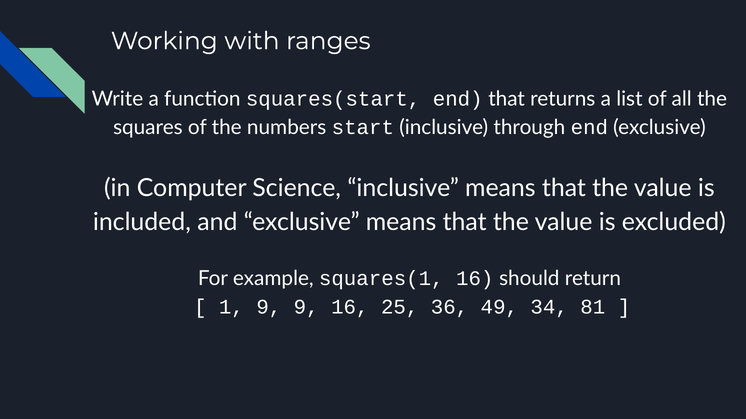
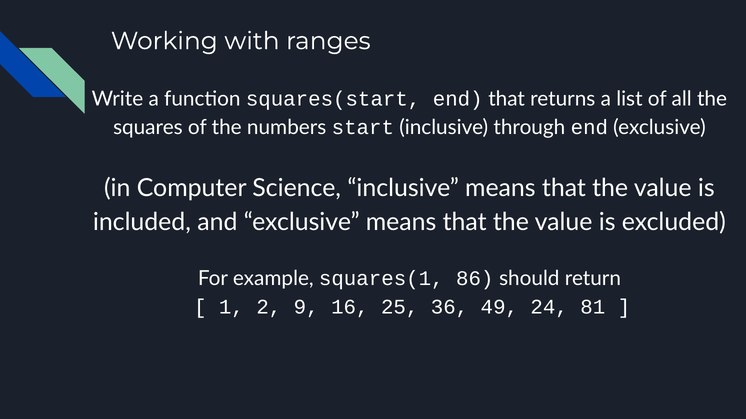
squares(1 16: 16 -> 86 (475, 279)
1 9: 9 -> 2 (269, 308)
34: 34 -> 24 (549, 308)
